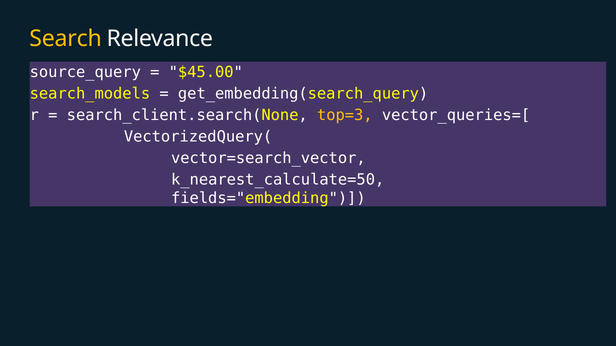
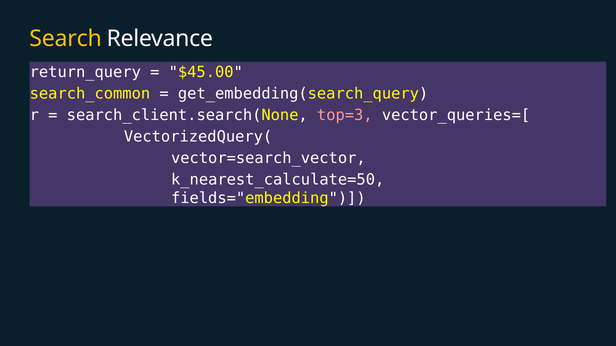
source_query: source_query -> return_query (85, 72)
search_models: search_models -> search_common (90, 94)
top=3 colour: yellow -> pink (345, 115)
